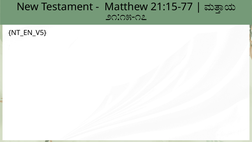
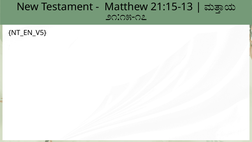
21:15-77: 21:15-77 -> 21:15-13 (172, 7)
